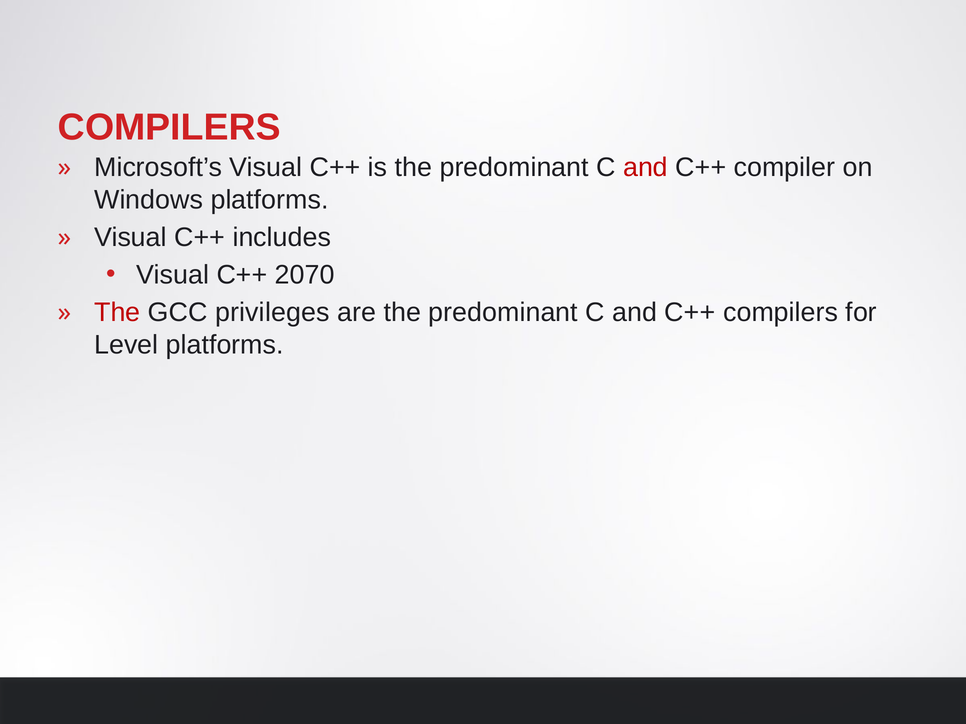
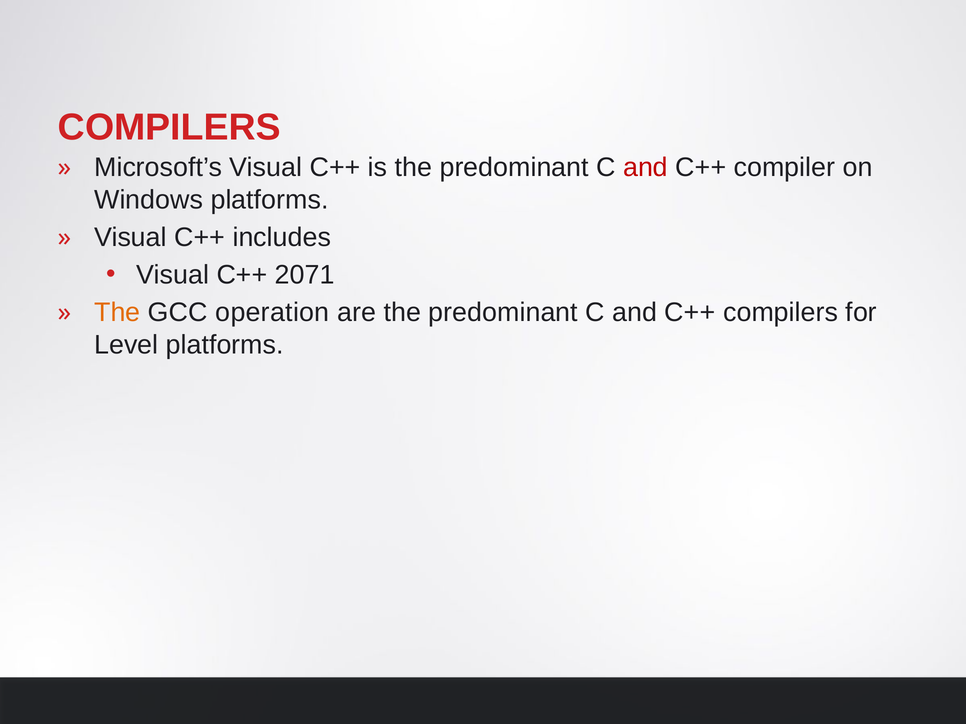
2070: 2070 -> 2071 (305, 275)
The colour: red -> orange (117, 313)
privileges: privileges -> operation (272, 313)
